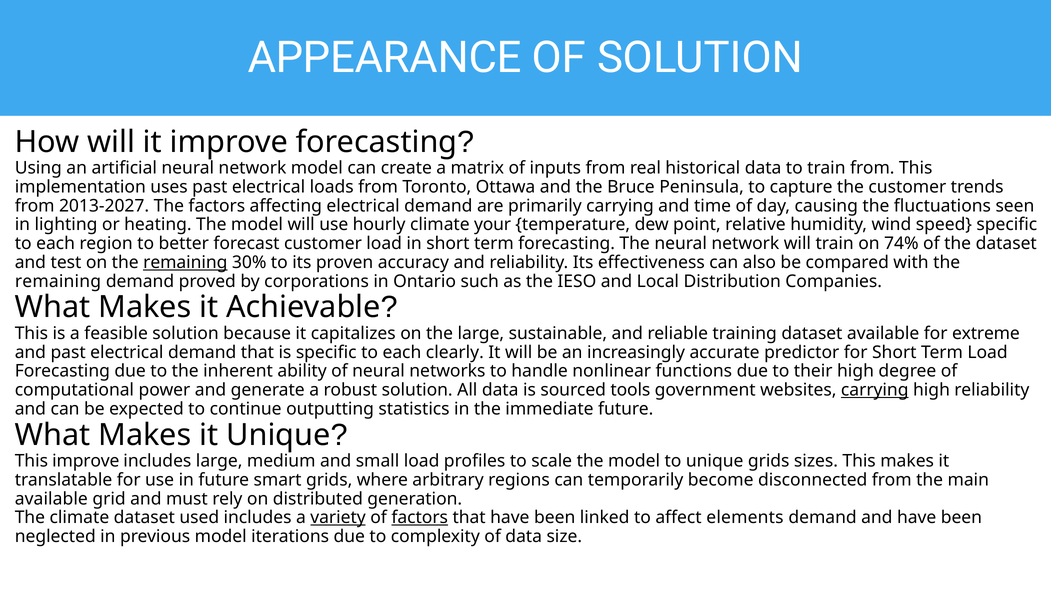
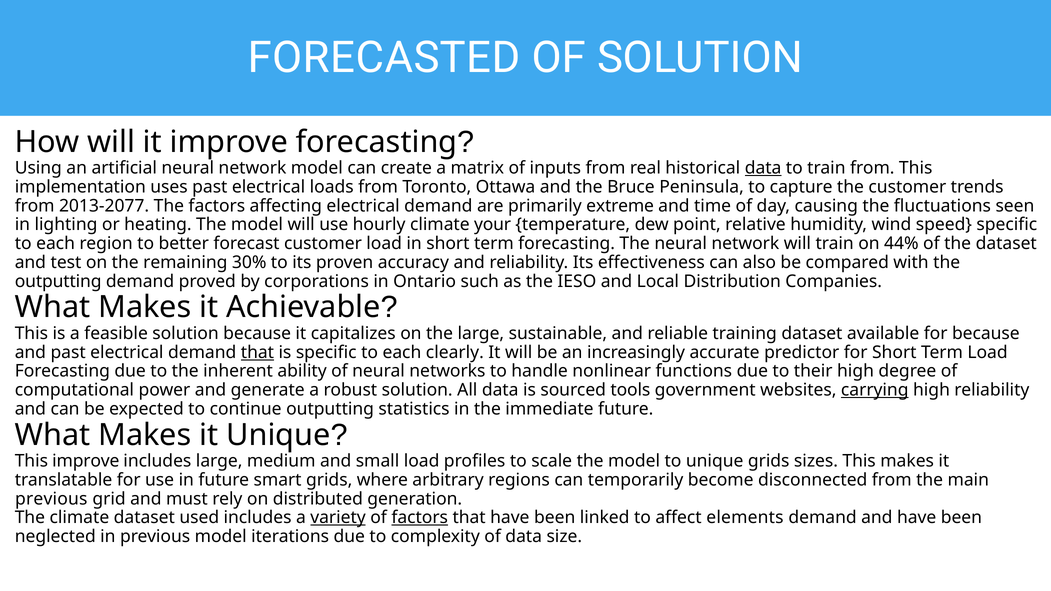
APPEARANCE: APPEARANCE -> FORECASTED (384, 58)
data underline: none -> present (763, 168)
2013-2027: 2013-2027 -> 2013-2077 (104, 206)
primarily carrying: carrying -> extreme (620, 206)
74%: 74% -> 44% (901, 244)
remaining underline: present -> none (185, 263)
remaining: remaining -> outputting (58, 281)
for extreme: extreme -> because (986, 333)
that underline: none -> present (257, 352)
available: available -> previous (51, 499)
